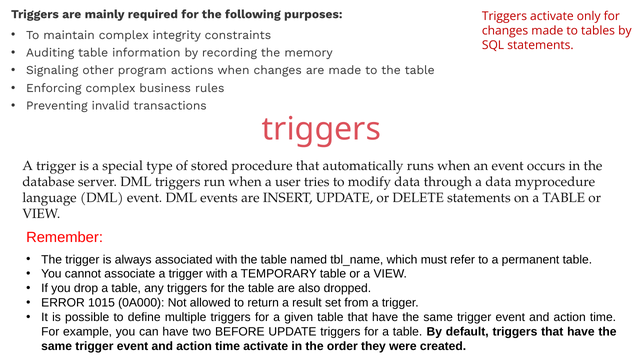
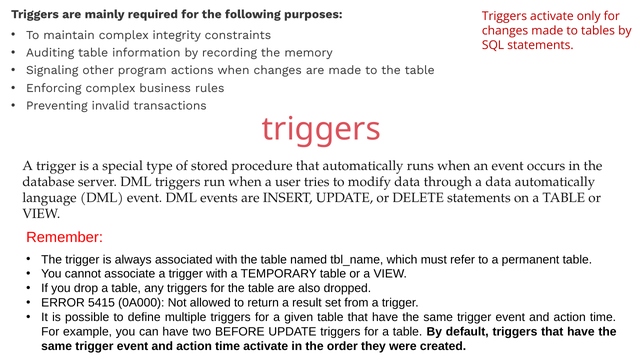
data myprocedure: myprocedure -> automatically (555, 182)
1015: 1015 -> 5415 (101, 303)
